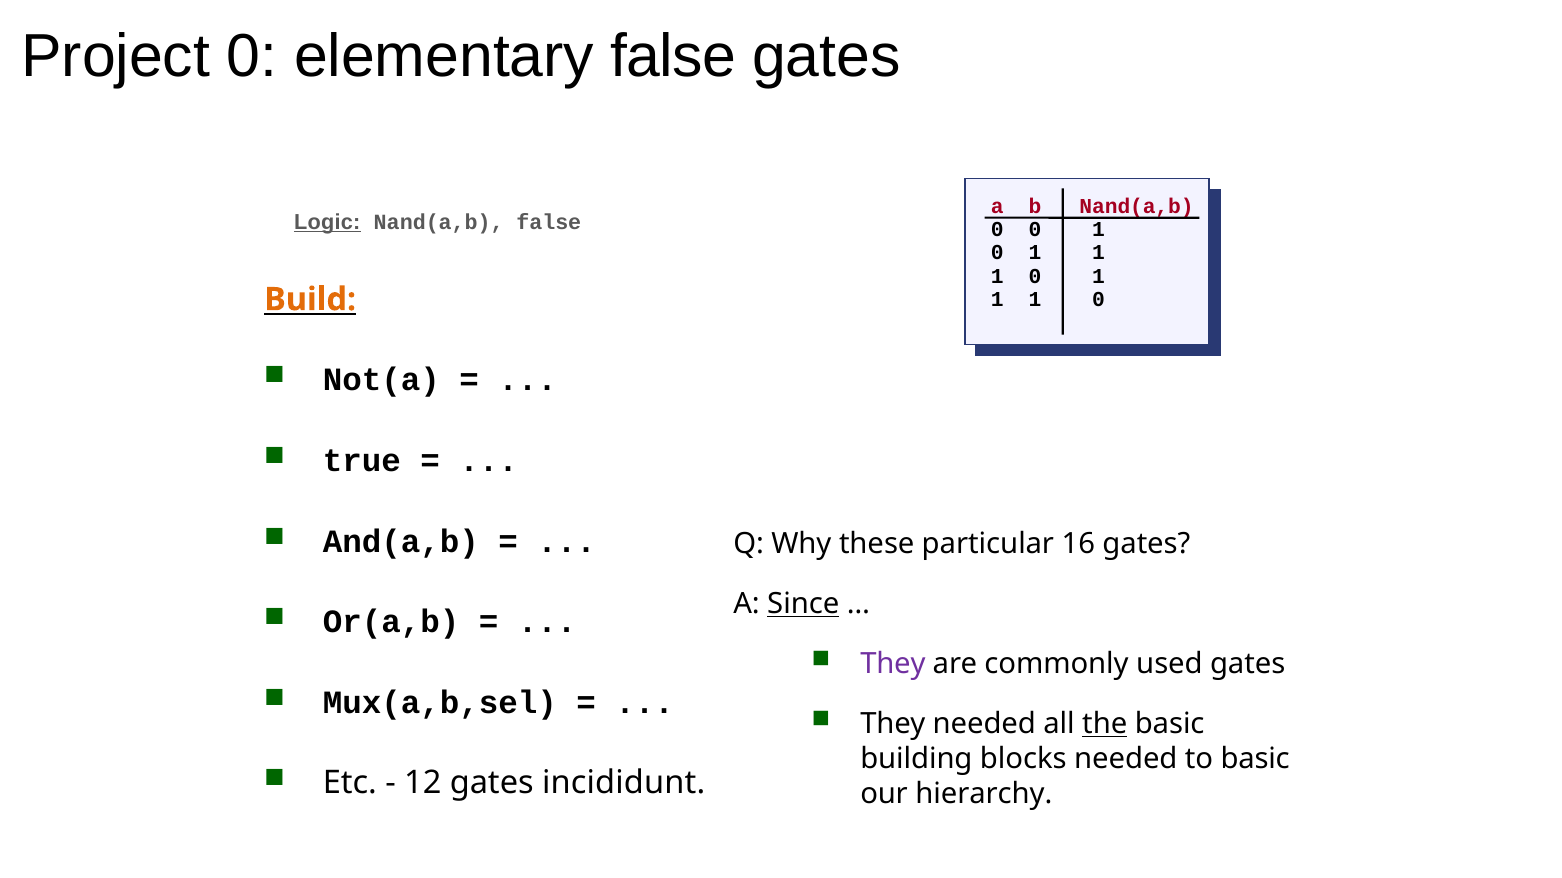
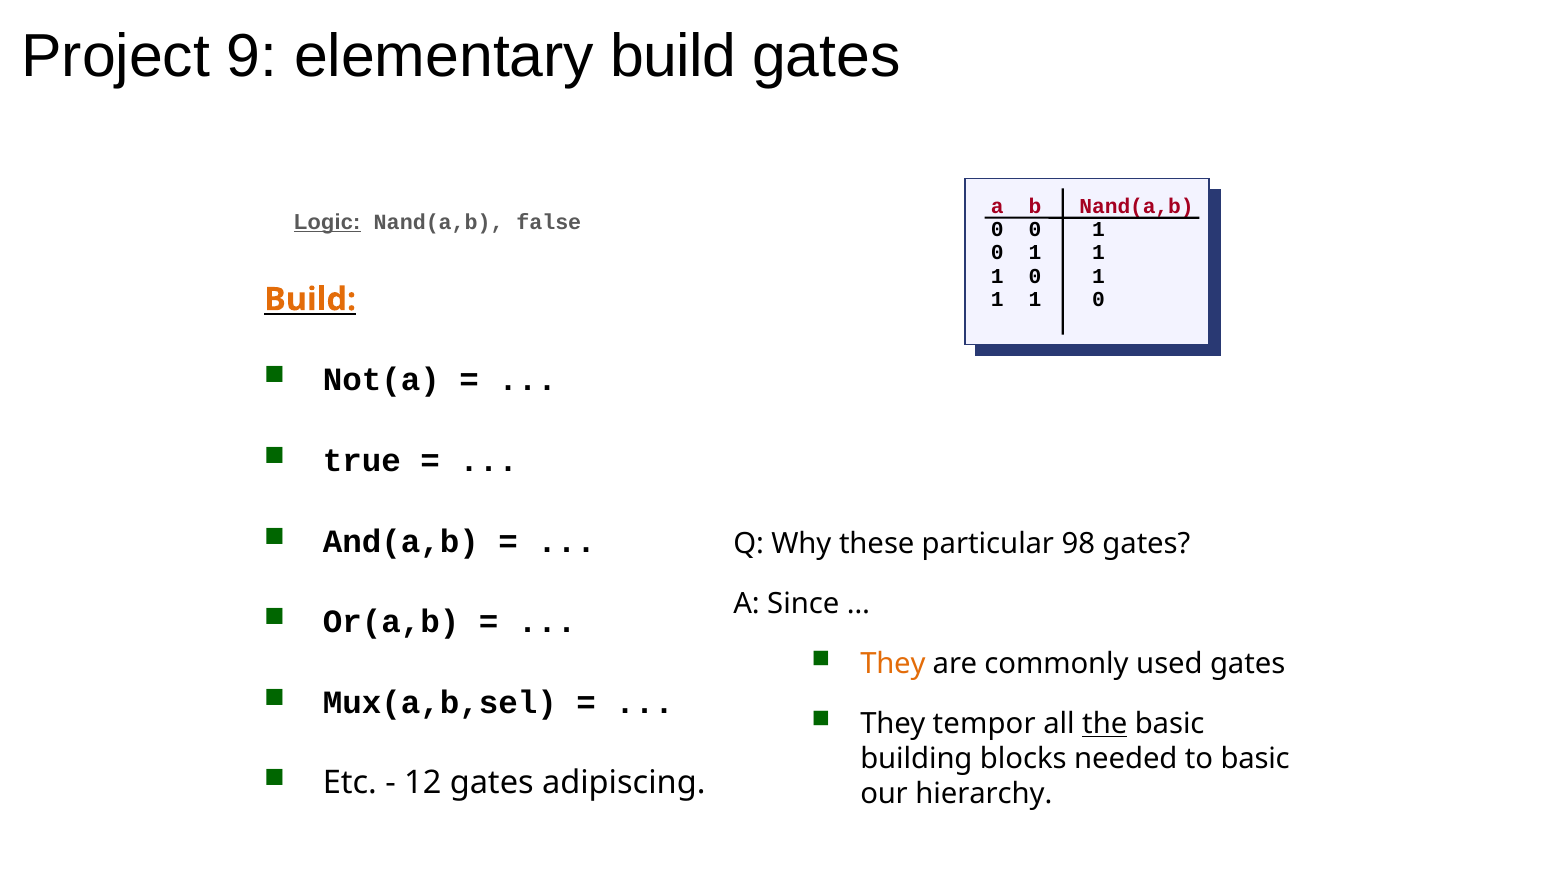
Project 0: 0 -> 9 (252, 56)
elementary false: false -> build (673, 56)
16: 16 -> 98 (1078, 544)
Since underline: present -> none (803, 604)
They colour: purple -> orange (893, 664)
They needed: needed -> tempor (984, 724)
incididunt: incididunt -> adipiscing (624, 784)
